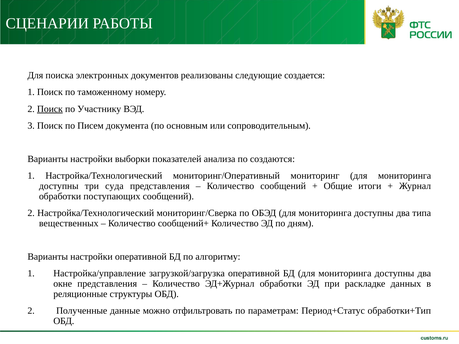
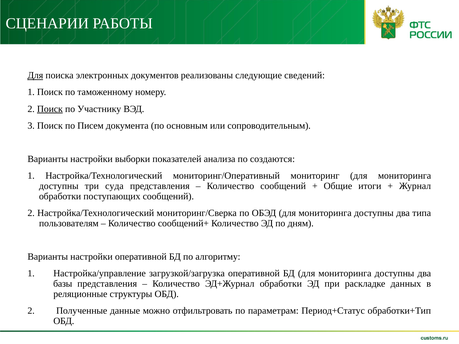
Для underline: none -> present (35, 76)
создается: создается -> сведений (305, 76)
вещественных: вещественных -> пользователям (69, 224)
окне: окне -> базы (63, 284)
